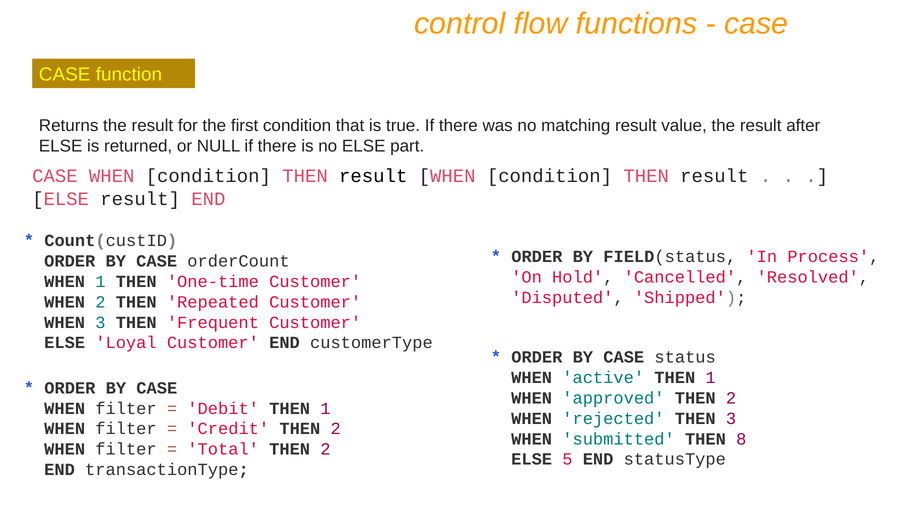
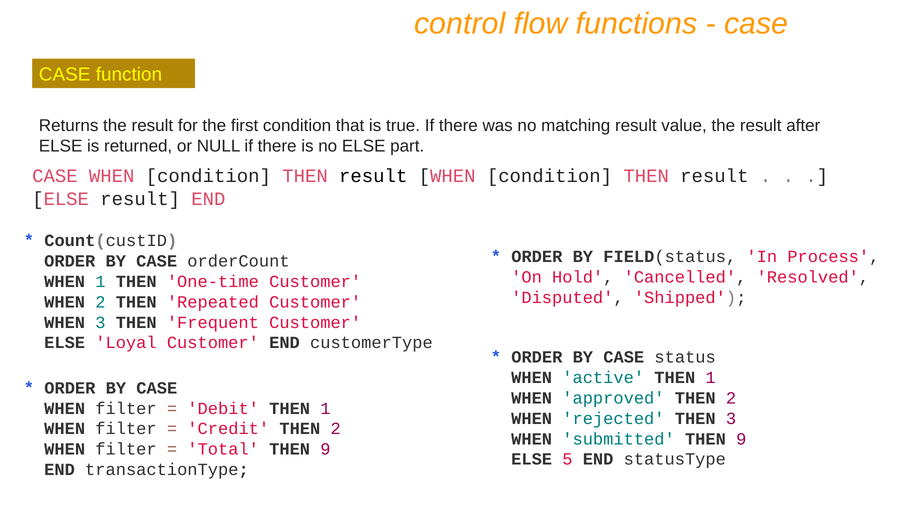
submitted THEN 8: 8 -> 9 (741, 439)
Total THEN 2: 2 -> 9 (325, 450)
